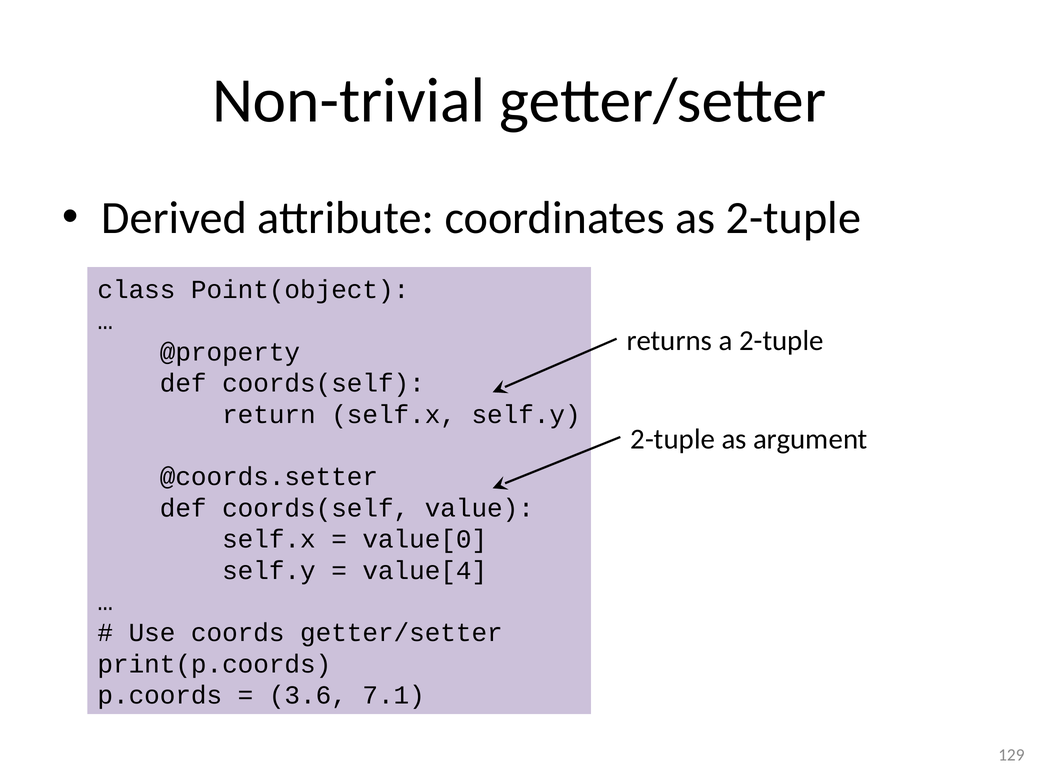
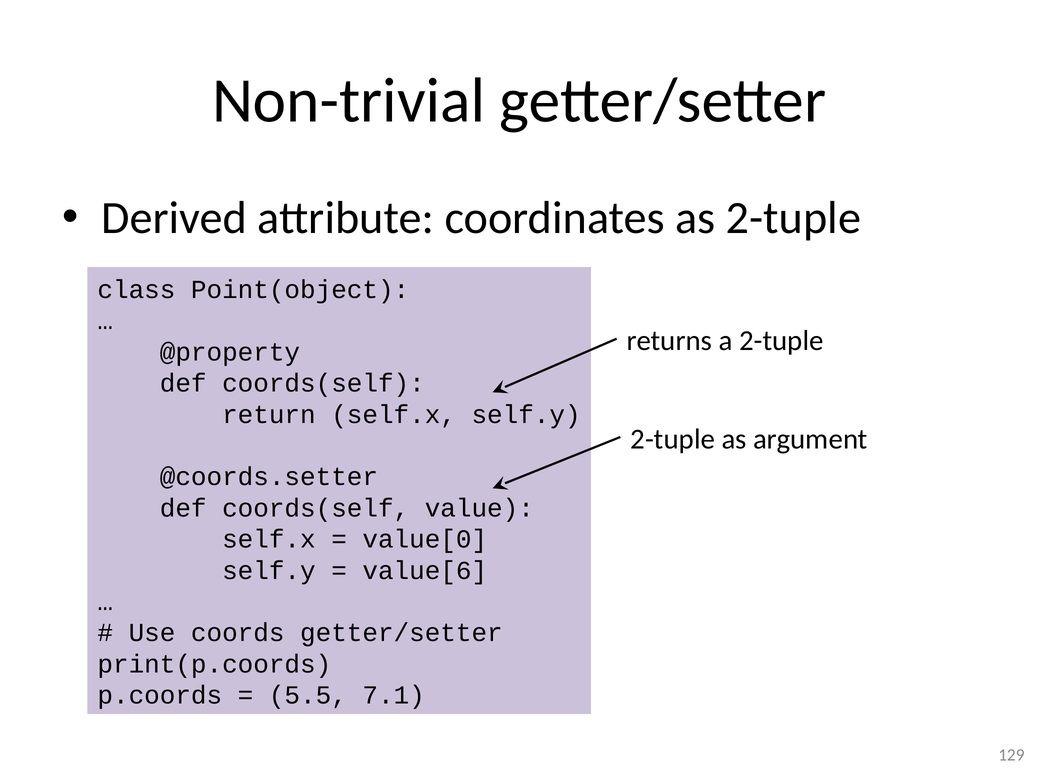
value[4: value[4 -> value[6 (425, 570)
3.6: 3.6 -> 5.5 (308, 695)
